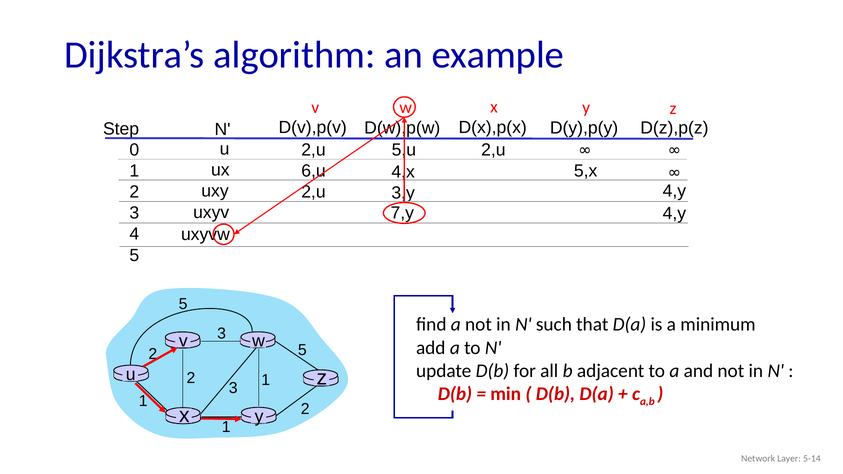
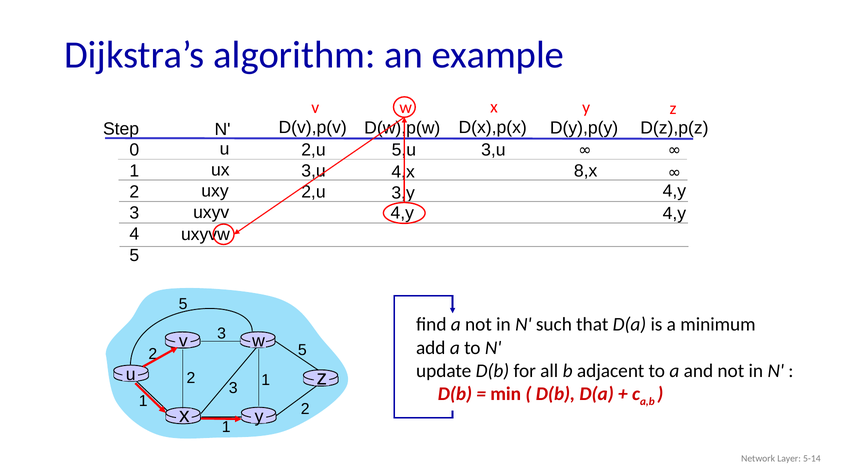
2,u: 2,u -> 3,u (493, 150)
6,u: 6,u -> 3,u (313, 171)
5,x: 5,x -> 8,x (586, 171)
7,y: 7,y -> 4,y (402, 213)
